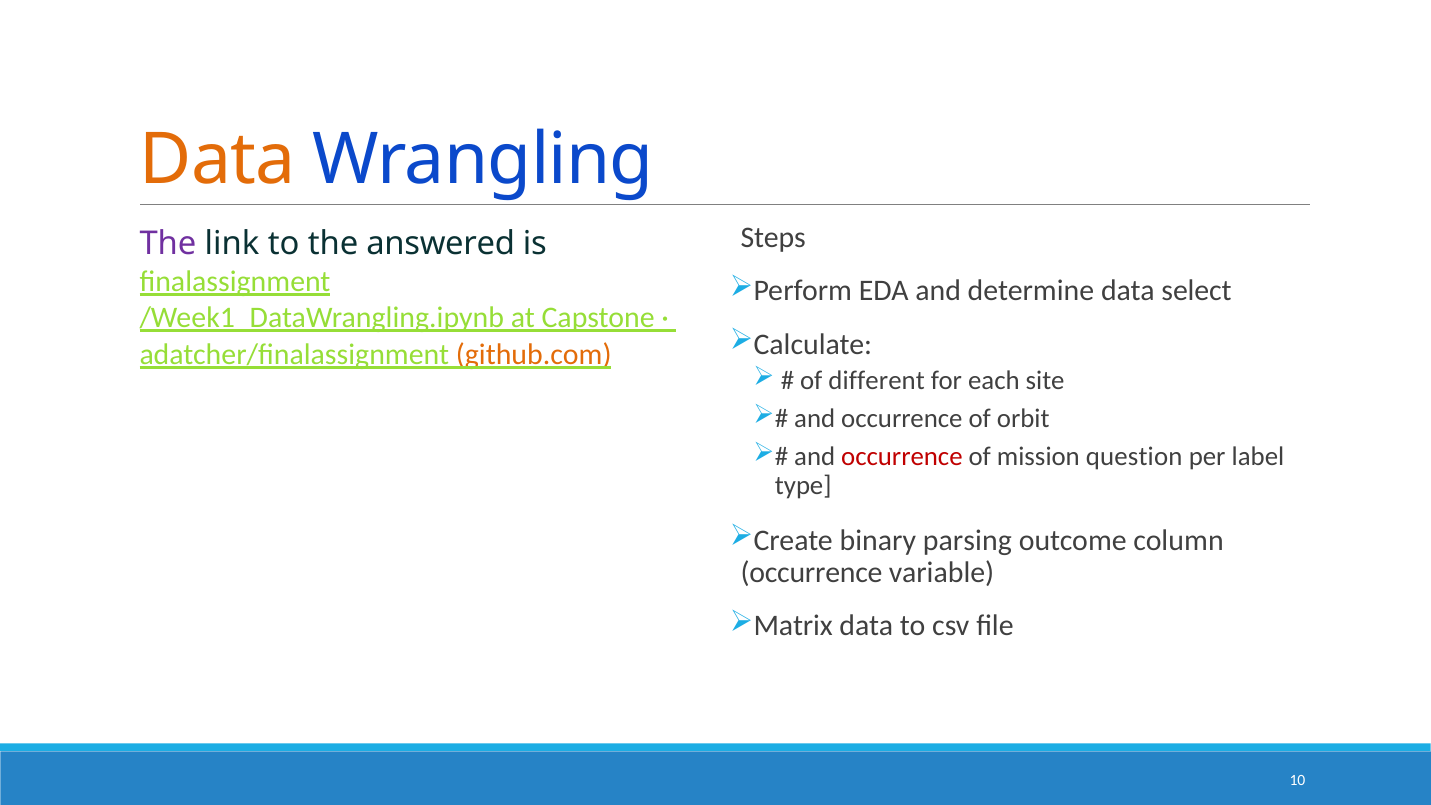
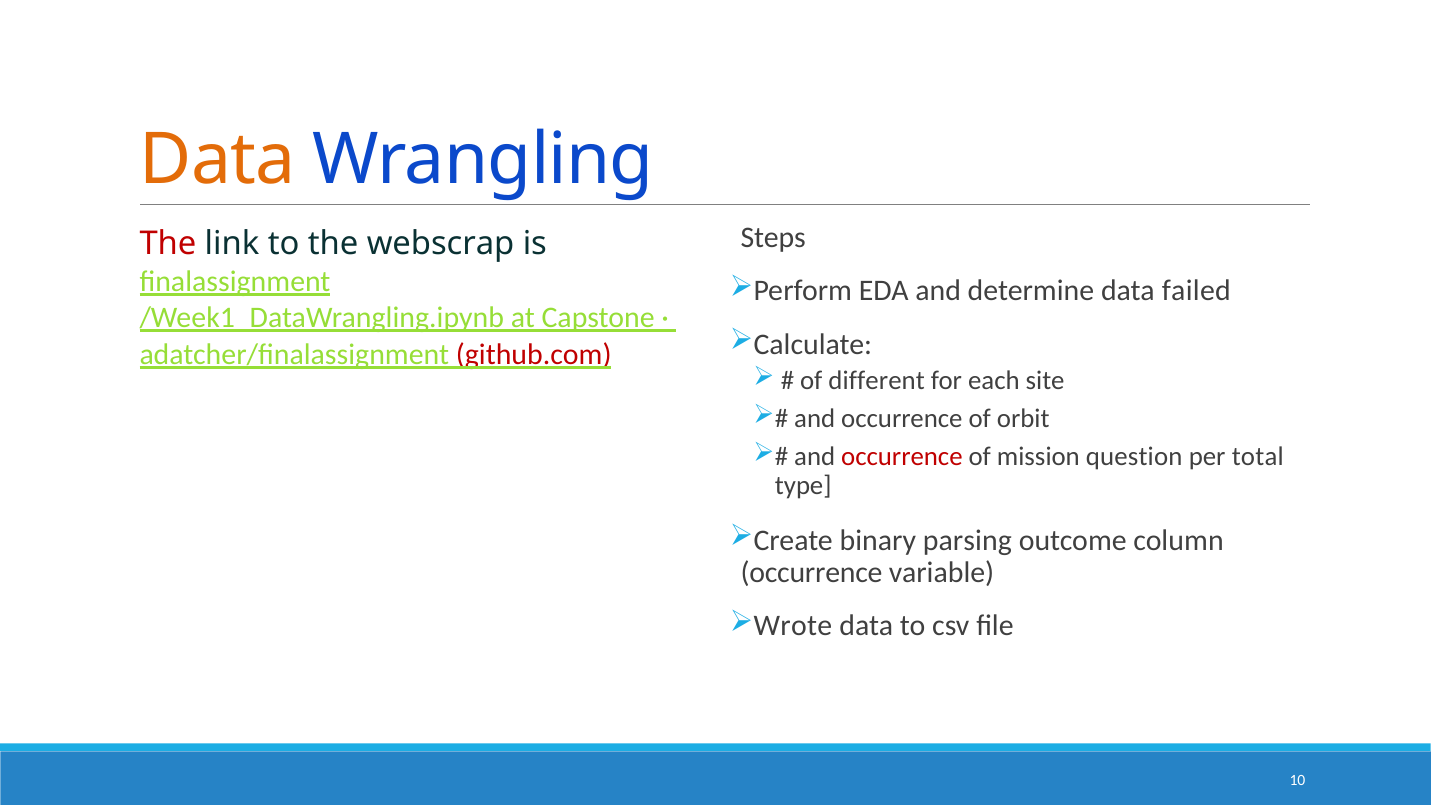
The colour: purple -> red (168, 244)
answered: answered -> webscrap (441, 244)
select: select -> failed (1196, 291)
github.com colour: orange -> red (534, 354)
label: label -> total (1258, 457)
Matrix: Matrix -> Wrote (793, 625)
